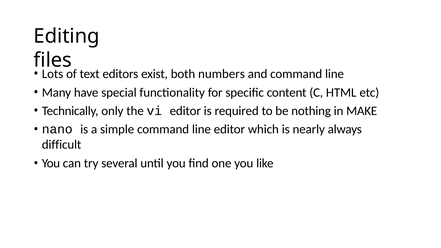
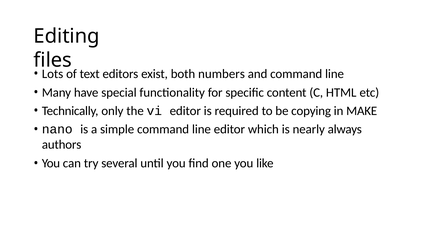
nothing: nothing -> copying (311, 111)
difficult: difficult -> authors (62, 145)
